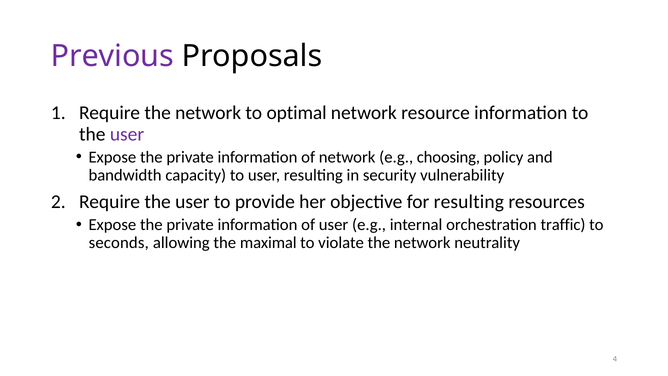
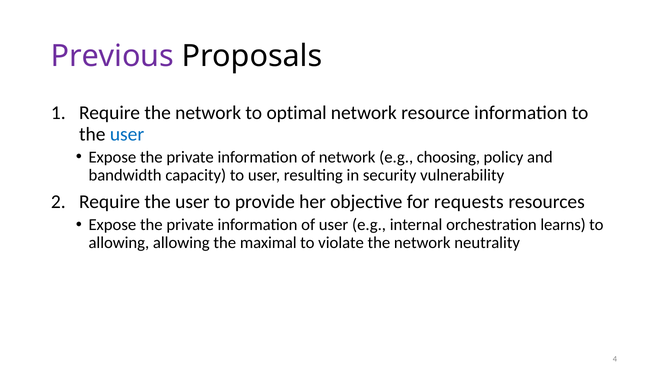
user colour: purple -> blue (127, 134)
for resulting: resulting -> requests (469, 202)
traffic: traffic -> learns (563, 225)
seconds: seconds -> allowing (119, 243)
